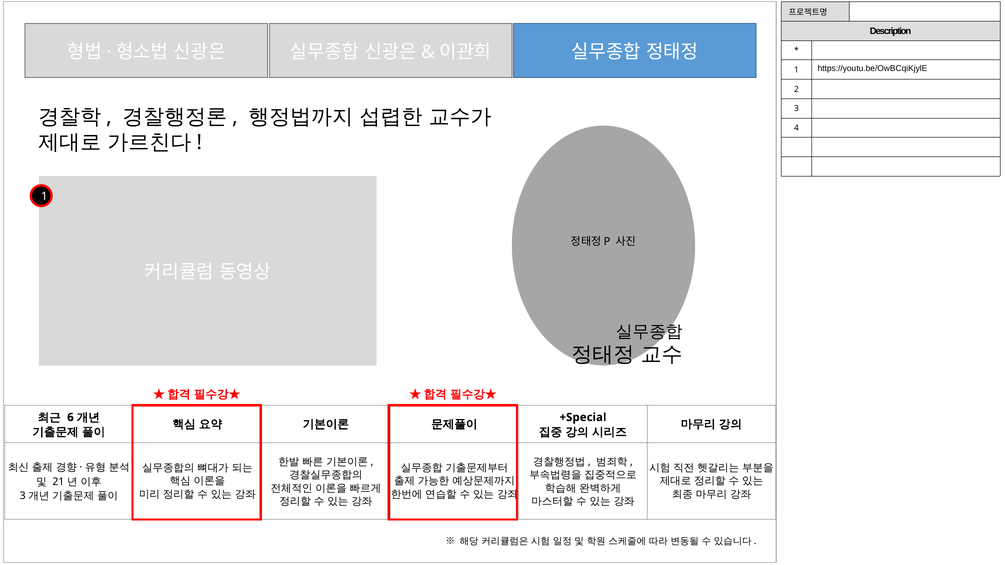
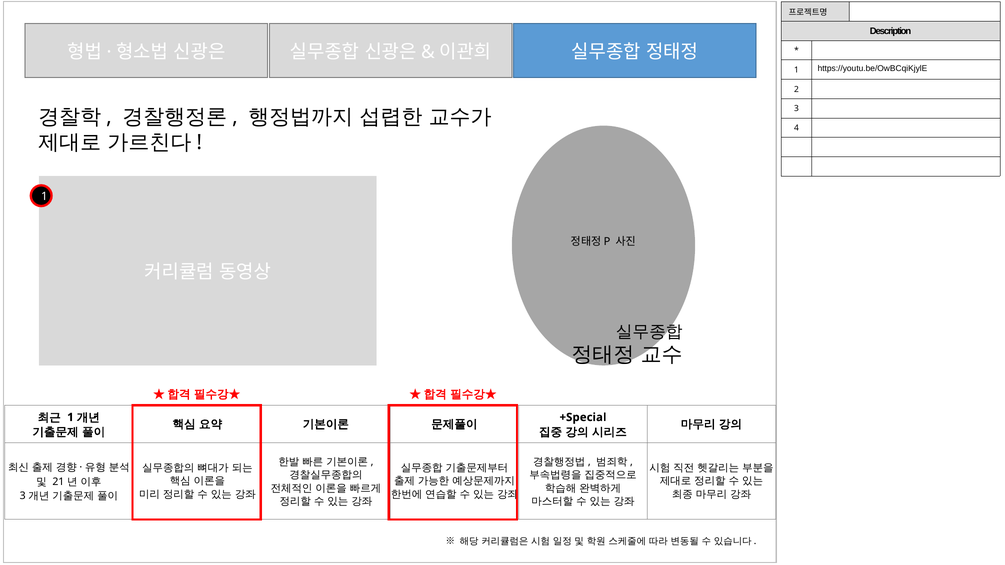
6: 6 -> 1 (70, 417)
